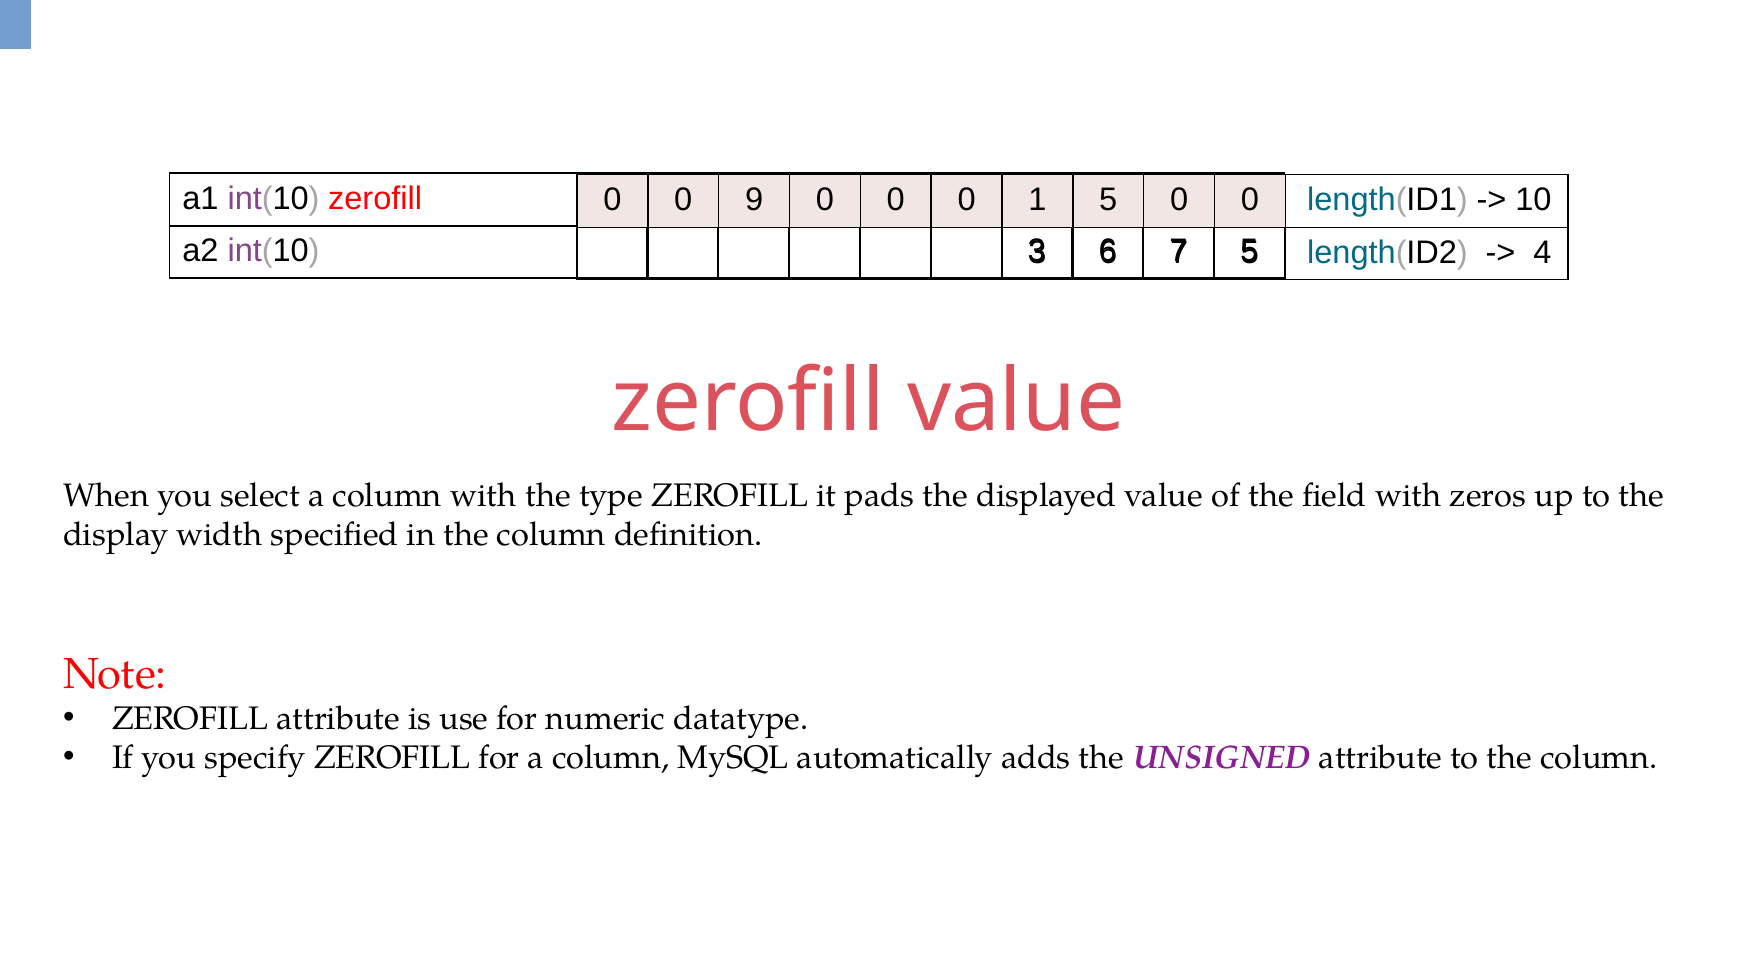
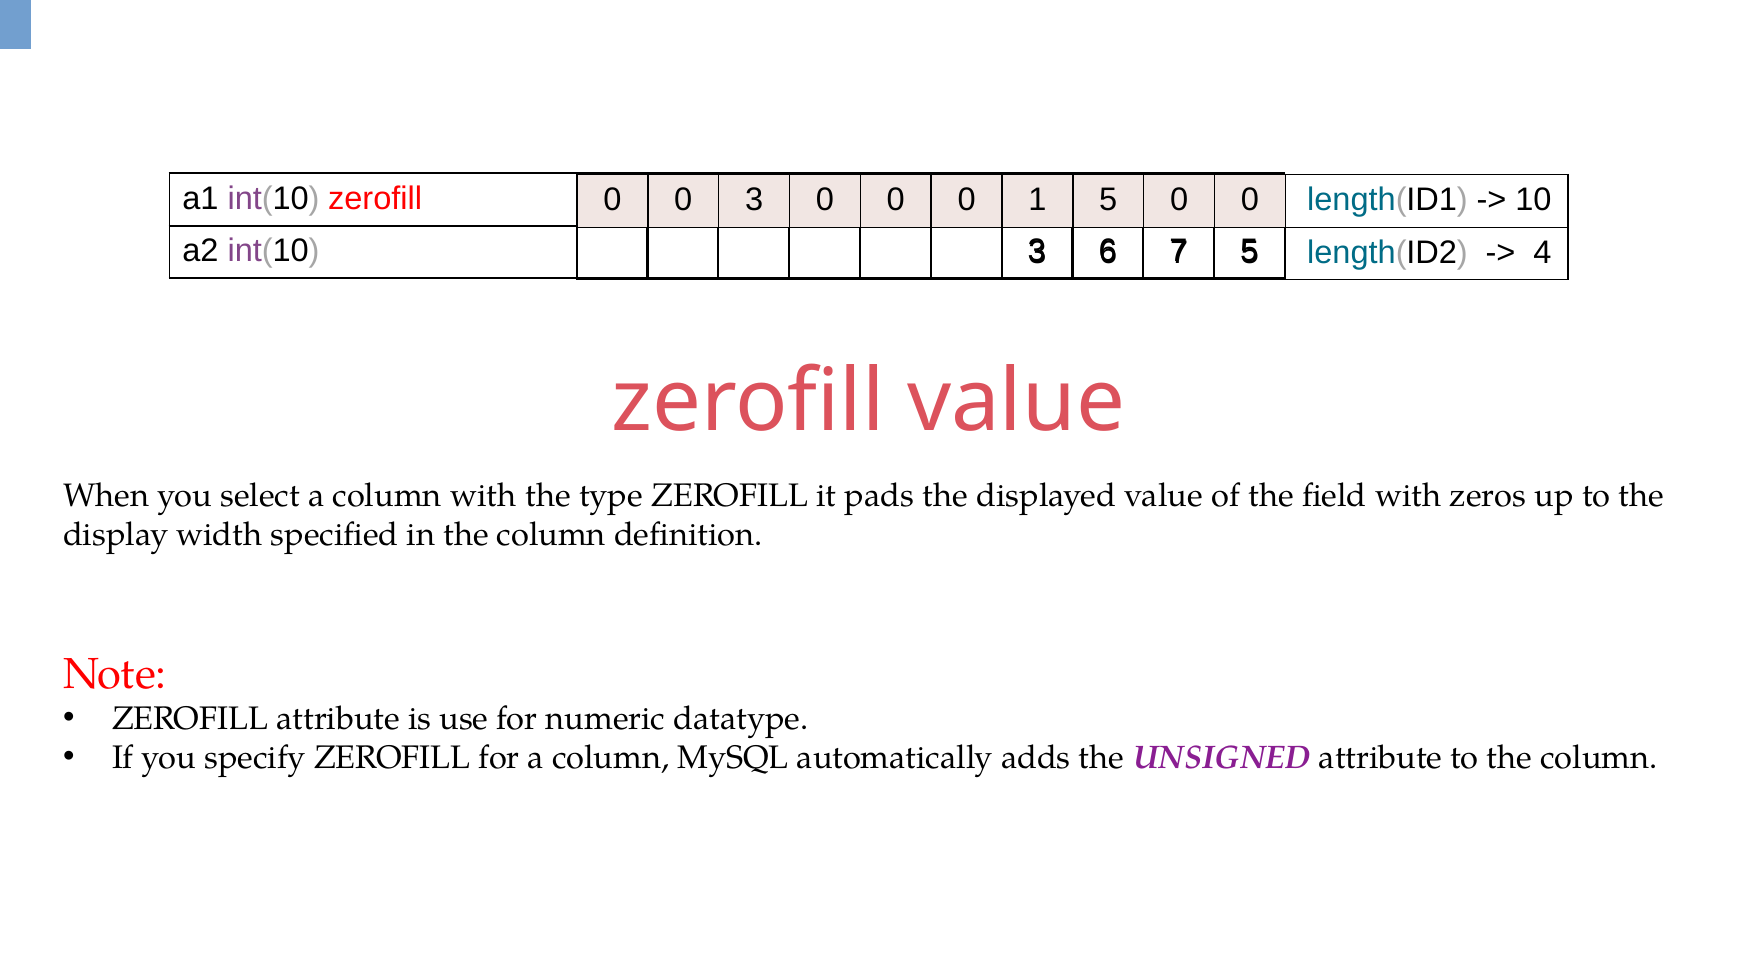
0 9: 9 -> 3 (754, 200)
